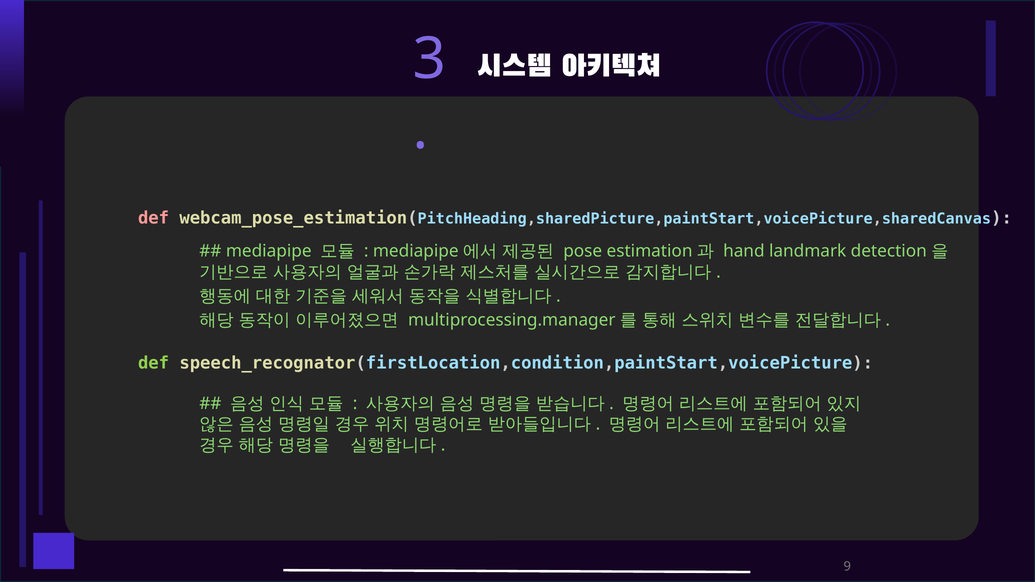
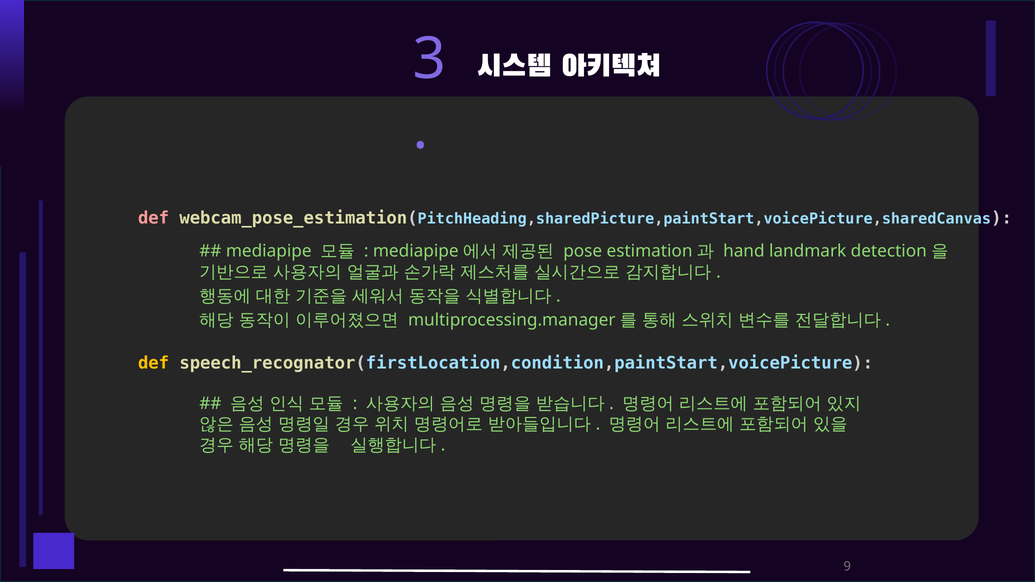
def colour: light green -> yellow (154, 363)
